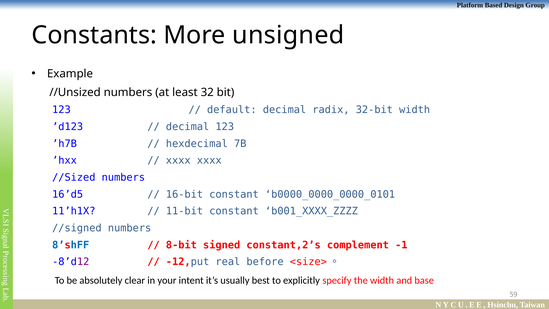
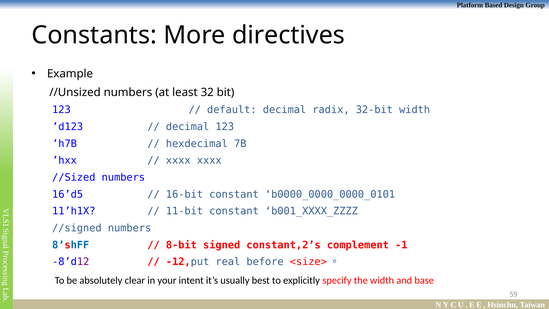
unsigned: unsigned -> directives (288, 35)
